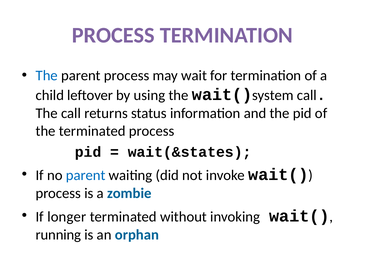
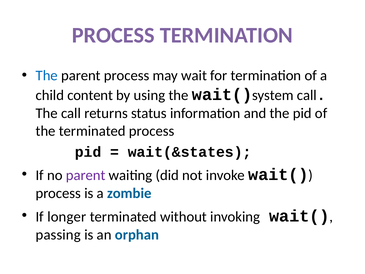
leftover: leftover -> content (90, 95)
parent colour: blue -> purple (86, 175)
running: running -> passing (58, 235)
